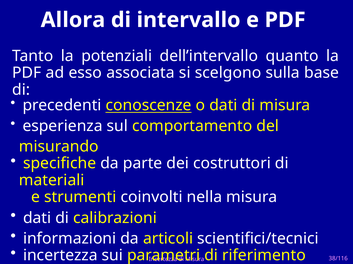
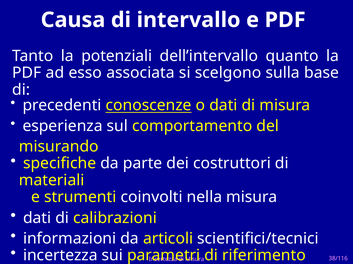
Allora: Allora -> Causa (73, 20)
